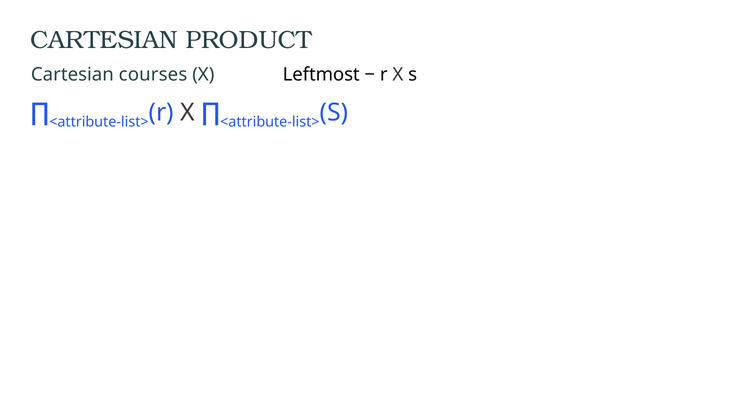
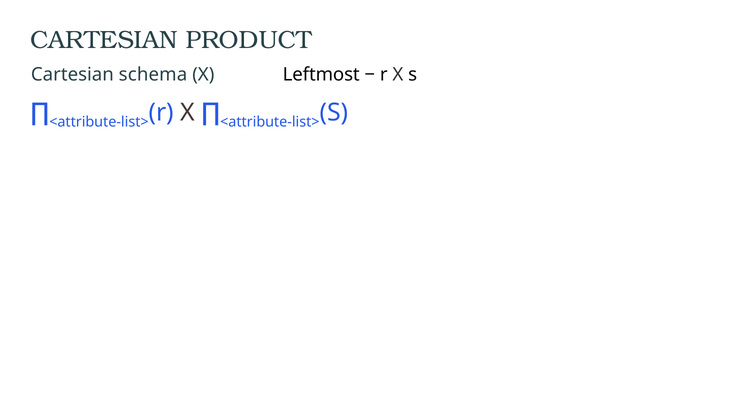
courses: courses -> schema (153, 74)
